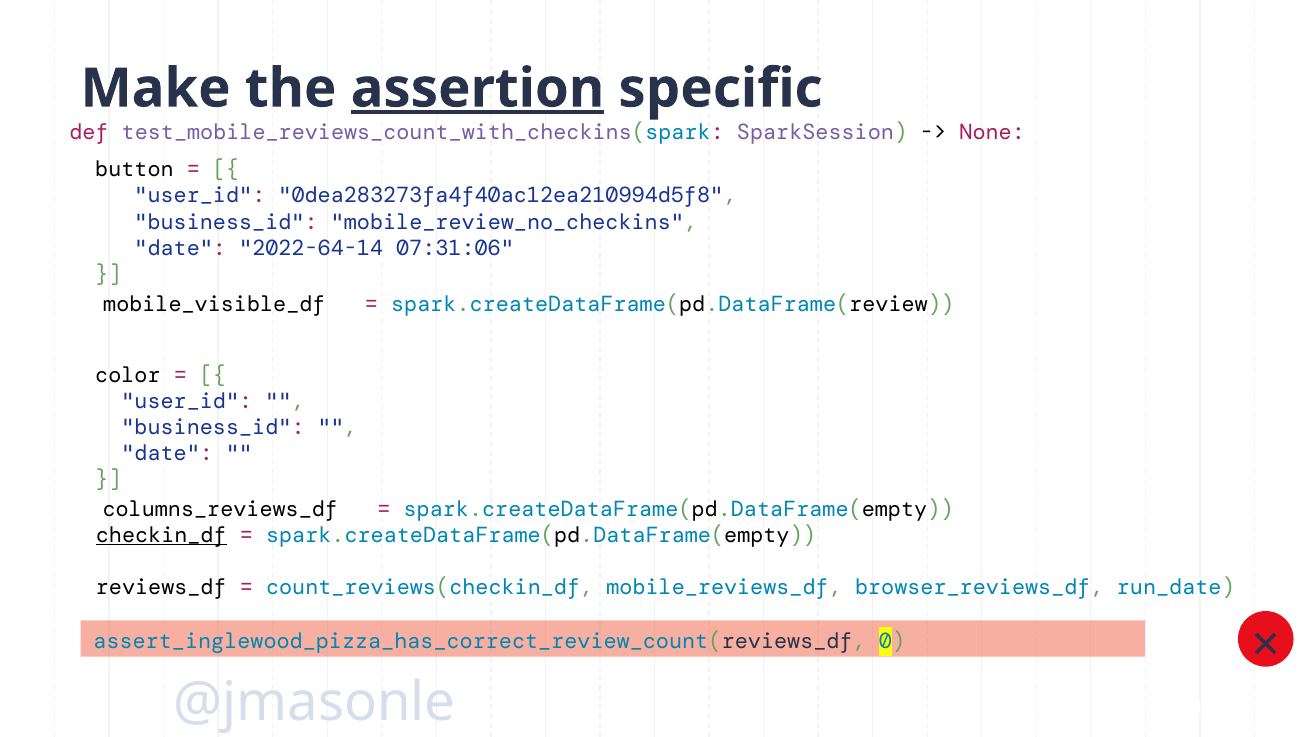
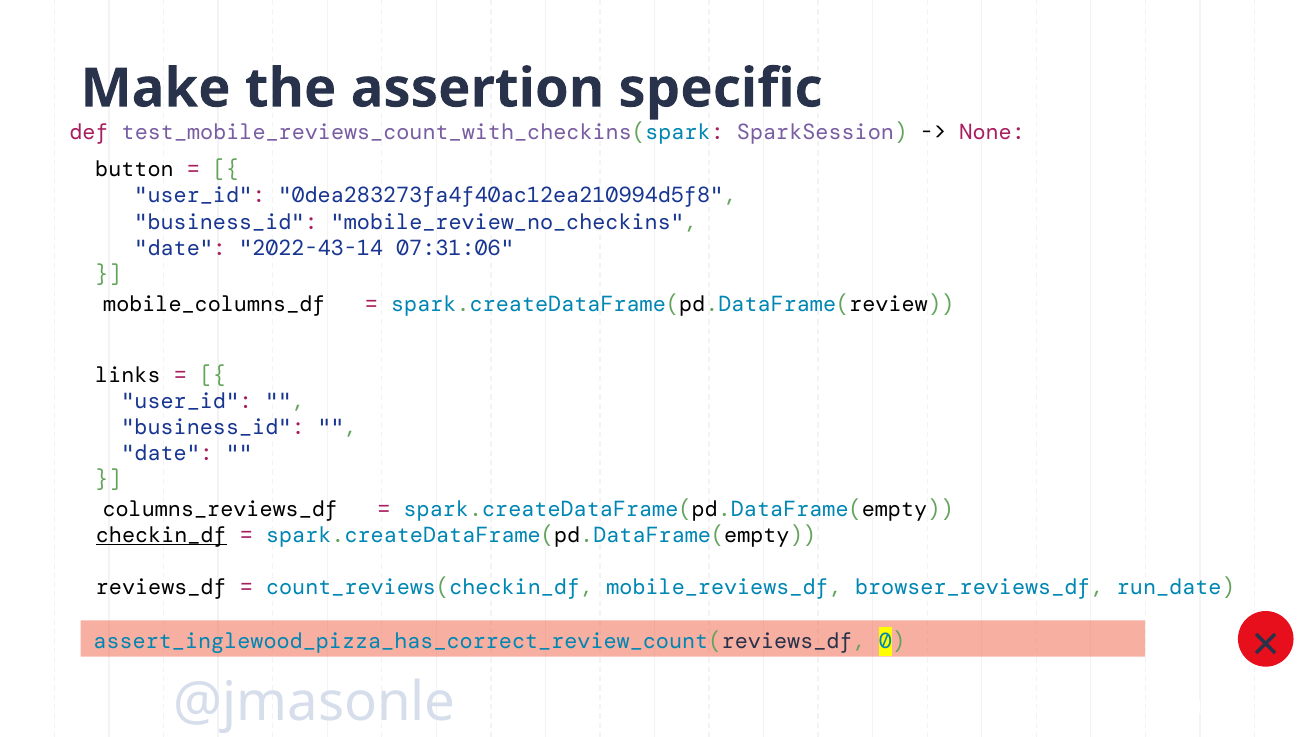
assertion underline: present -> none (478, 88)
2022-64-14: 2022-64-14 -> 2022-43-14 (311, 248)
mobile_visible_df: mobile_visible_df -> mobile_columns_df (214, 304)
color: color -> links (128, 375)
